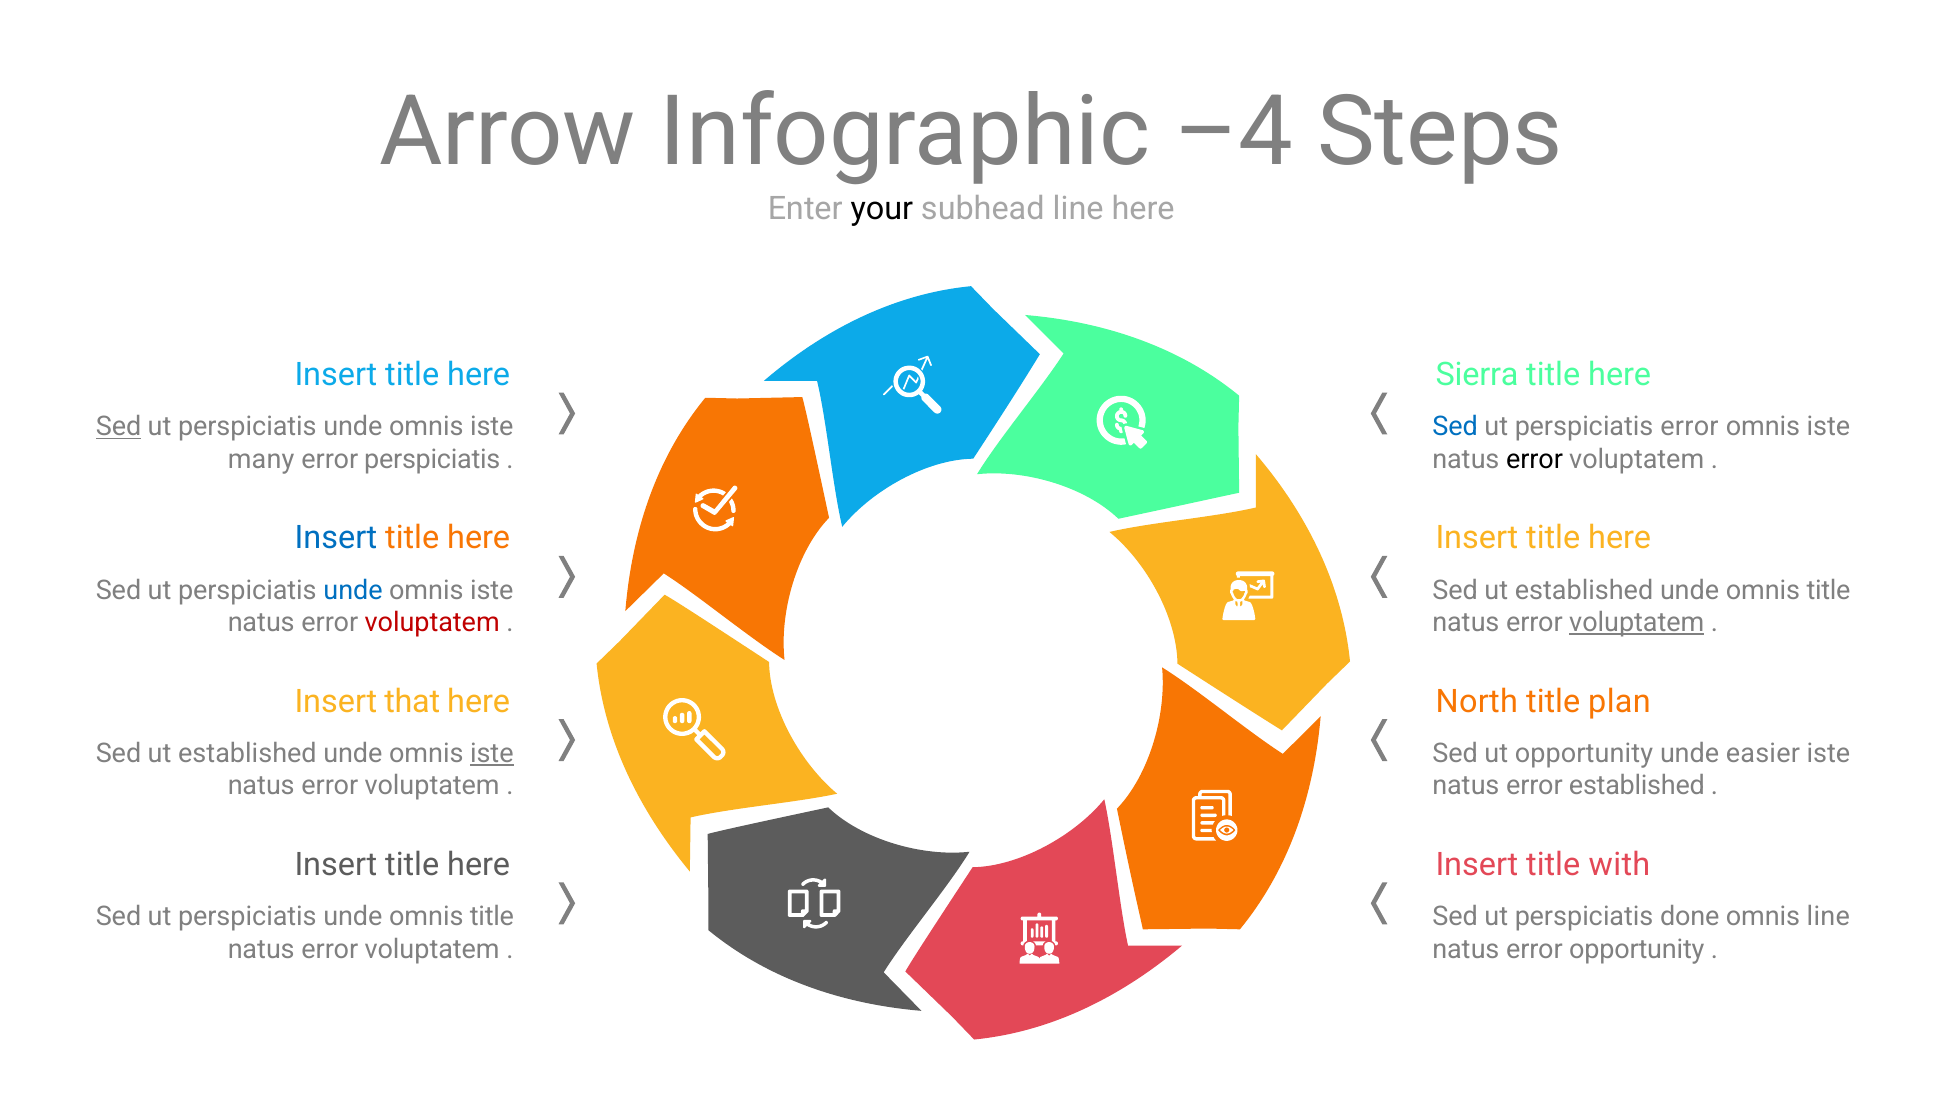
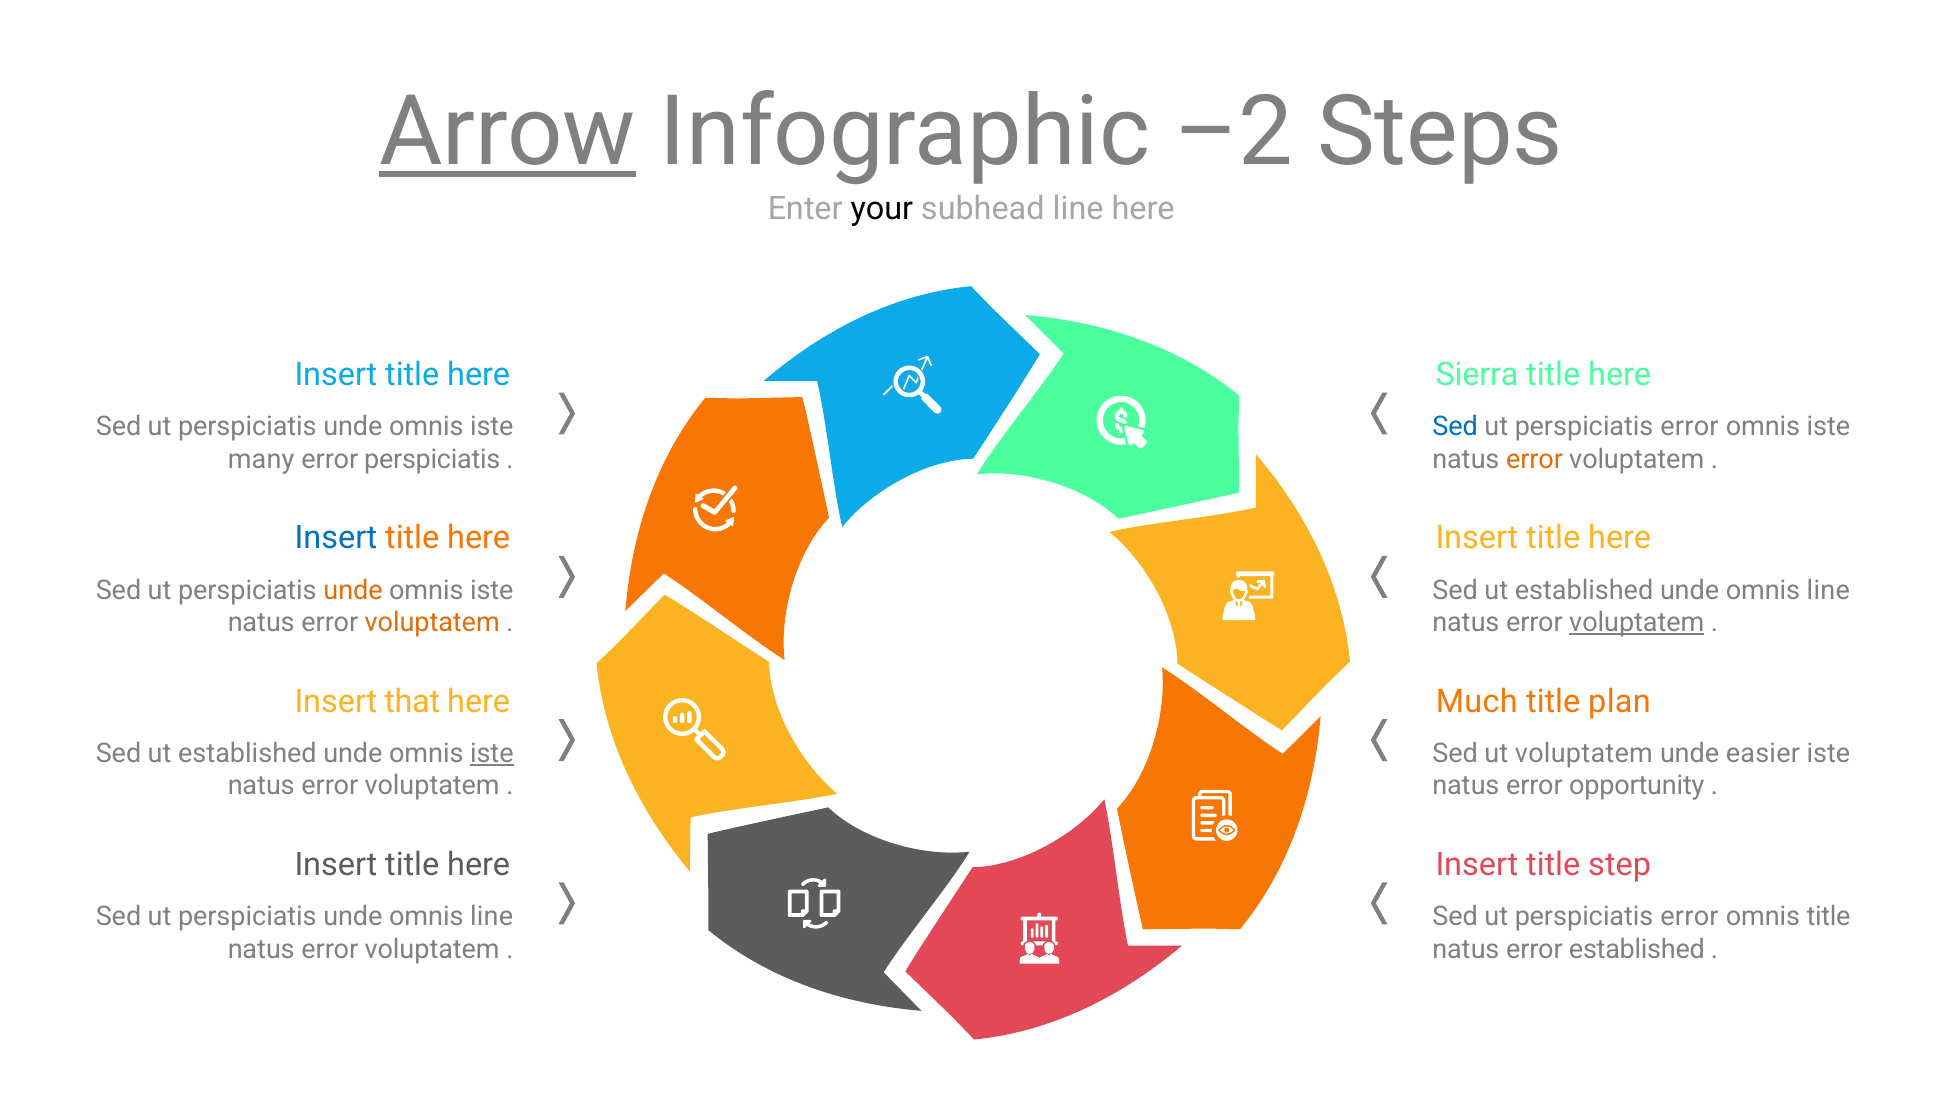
Arrow underline: none -> present (508, 132)
–4: –4 -> –2 (1234, 132)
Sed underline: present -> none (119, 427)
error colour: black -> orange (1534, 459)
unde colour: blue -> orange (353, 590)
title: title -> line (1828, 590)
voluptatem colour: red -> orange (432, 622)
North: North -> Much (1477, 701)
ut opportunity: opportunity -> voluptatem (1584, 753)
error established: established -> opportunity (1637, 786)
with: with -> step (1620, 864)
perspiciatis unde omnis title: title -> line (492, 916)
done: done -> error (1689, 916)
omnis line: line -> title (1829, 916)
error opportunity: opportunity -> established (1637, 949)
